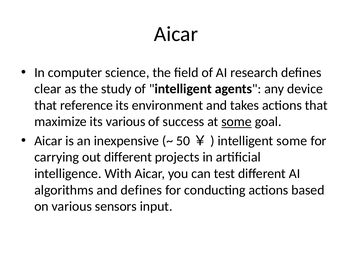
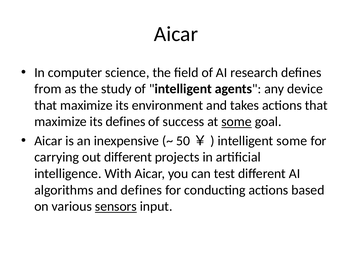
clear: clear -> from (48, 89)
reference: reference -> maximize (86, 105)
its various: various -> defines (126, 122)
sensors underline: none -> present (116, 206)
